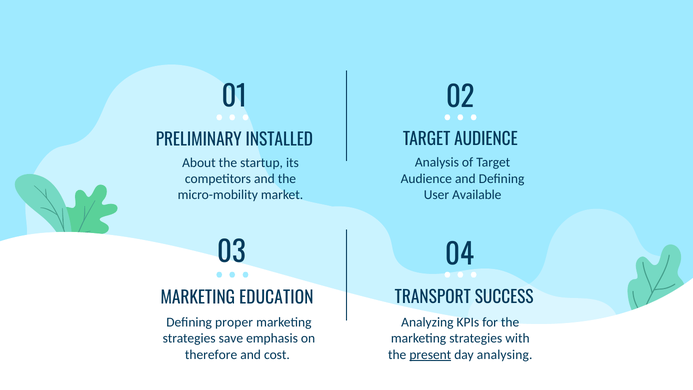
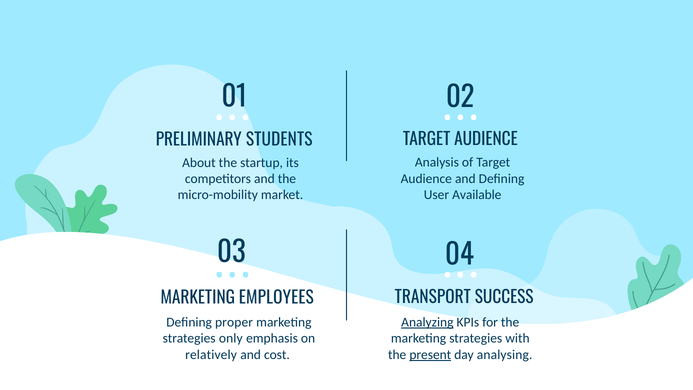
INSTALLED: INSTALLED -> STUDENTS (279, 140)
EDUCATION: EDUCATION -> EMPLOYEES (276, 298)
Analyzing underline: none -> present (427, 322)
save: save -> only (231, 338)
therefore: therefore -> relatively (211, 354)
